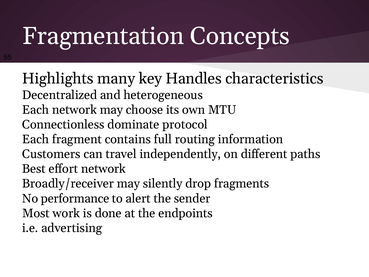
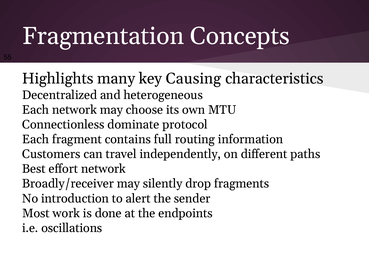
Handles: Handles -> Causing (194, 79)
performance: performance -> introduction (75, 198)
advertising: advertising -> oscillations (72, 228)
